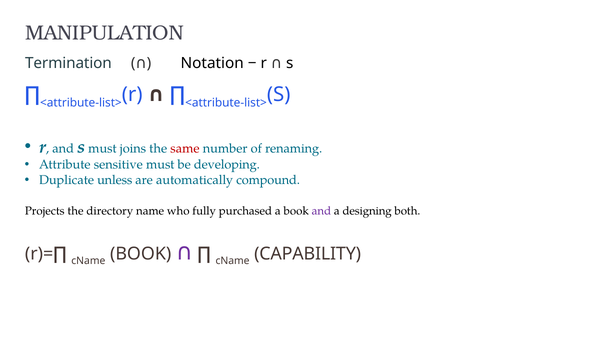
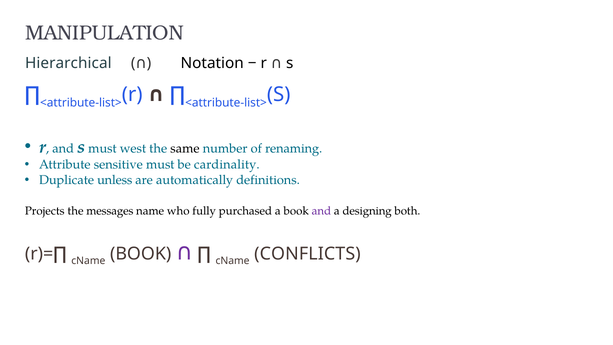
Termination: Termination -> Hierarchical (68, 63)
joins: joins -> west (133, 148)
same colour: red -> black (185, 148)
developing: developing -> cardinality (227, 165)
compound: compound -> definitions (268, 180)
directory: directory -> messages (110, 211)
CAPABILITY: CAPABILITY -> CONFLICTS (307, 254)
